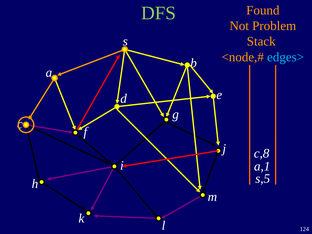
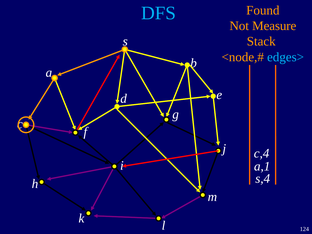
DFS colour: light green -> light blue (159, 13)
Problem: Problem -> Measure (274, 26)
c,8: c,8 -> c,4 (262, 153)
s,5: s,5 -> s,4 (263, 179)
